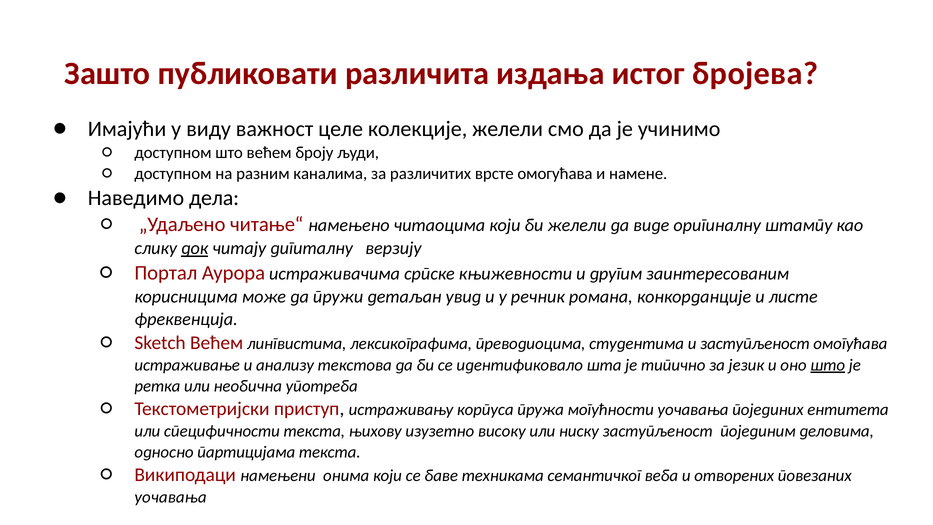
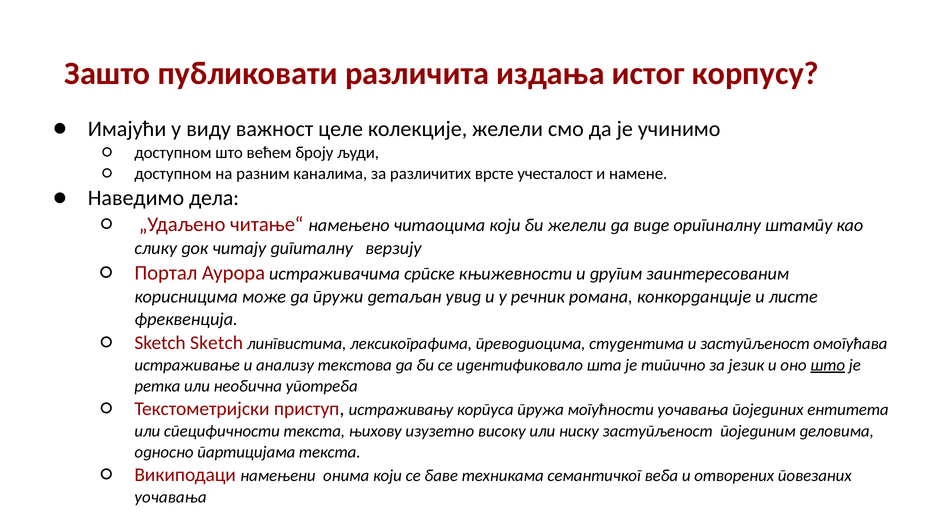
бројева: бројева -> корпусу (755, 74)
врсте омогућава: омогућава -> учесталост (555, 173)
док underline: present -> none (195, 248)
Sketch Већем: Већем -> Sketch (217, 343)
